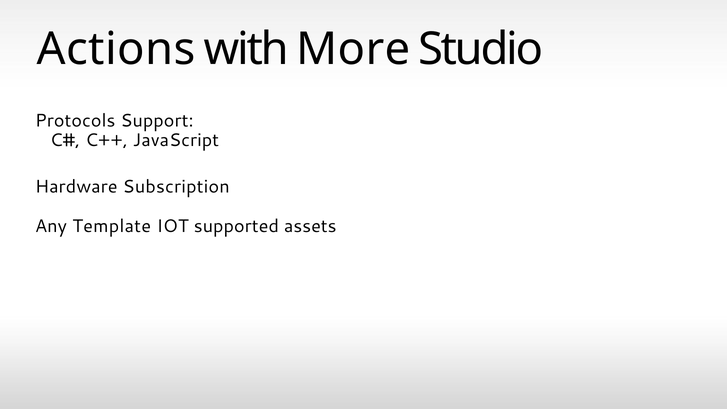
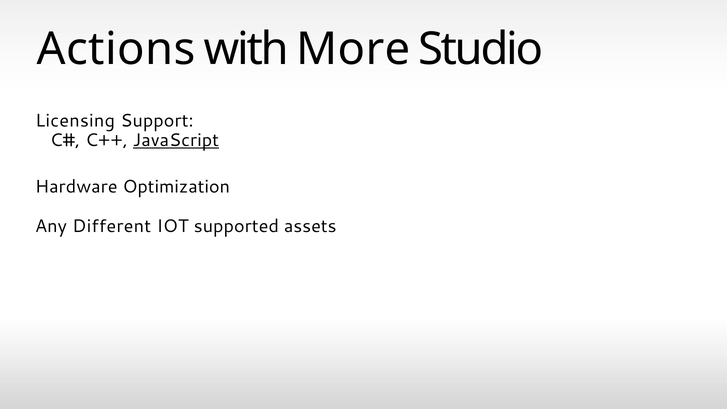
Protocols: Protocols -> Licensing (75, 121)
JavaScript underline: none -> present (176, 140)
Subscription: Subscription -> Optimization (176, 187)
Template: Template -> Different (112, 226)
